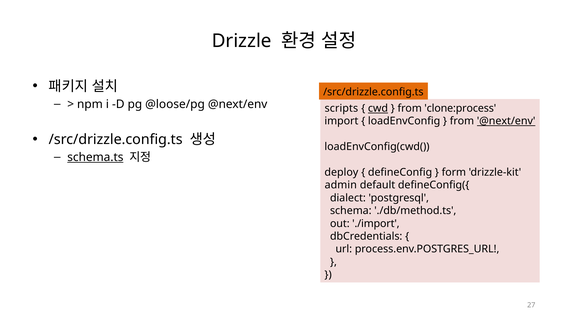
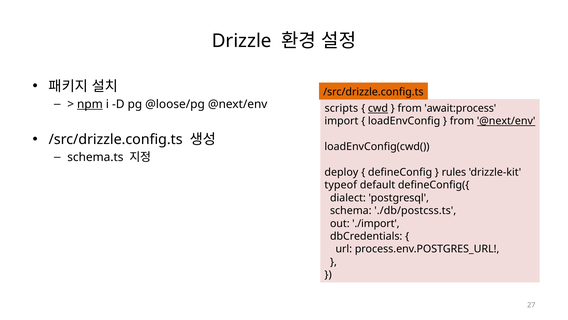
npm underline: none -> present (90, 104)
clone:process: clone:process -> await:process (460, 108)
schema.ts underline: present -> none (95, 157)
form: form -> rules (454, 172)
admin: admin -> typeof (341, 185)
./db/method.ts: ./db/method.ts -> ./db/postcss.ts (415, 210)
